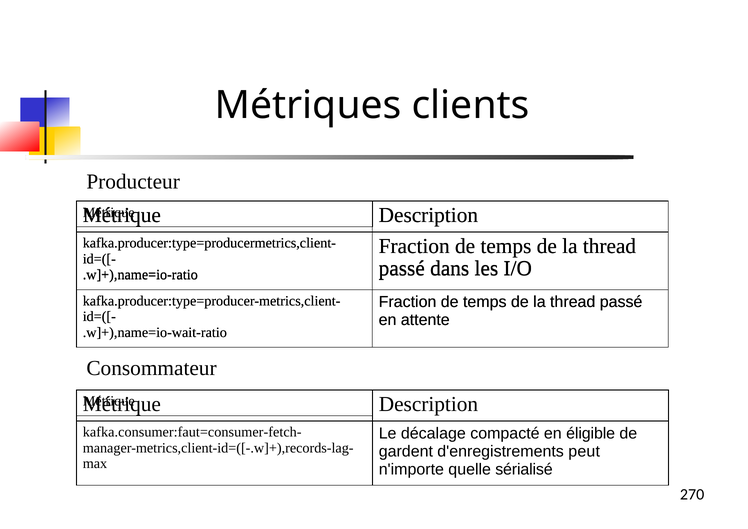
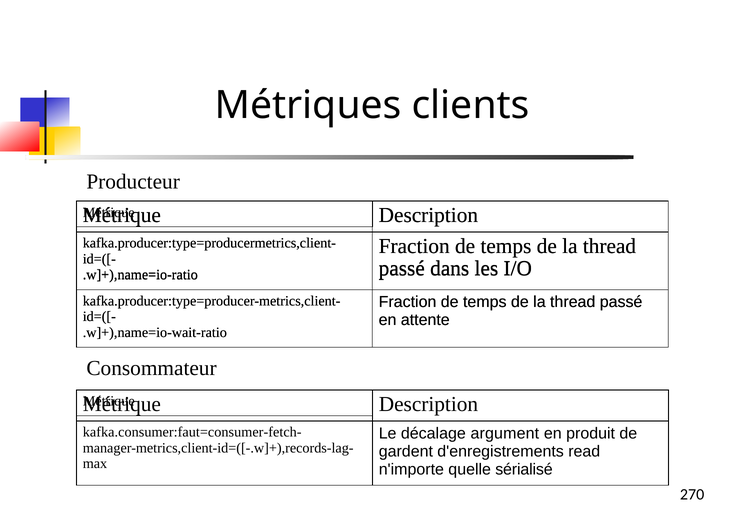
compacté: compacté -> argument (505, 433)
éligible: éligible -> produit (591, 433)
peut: peut -> read (584, 451)
